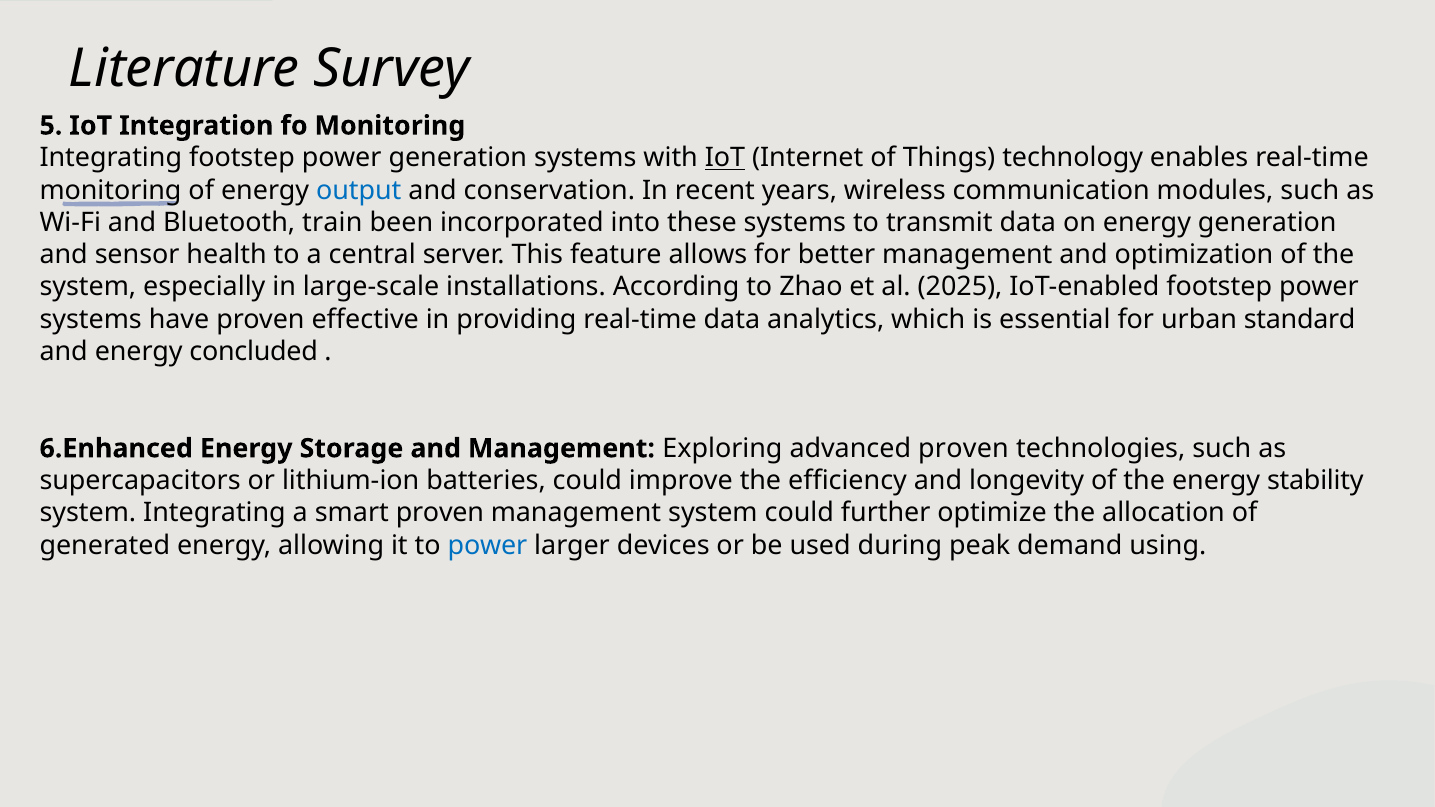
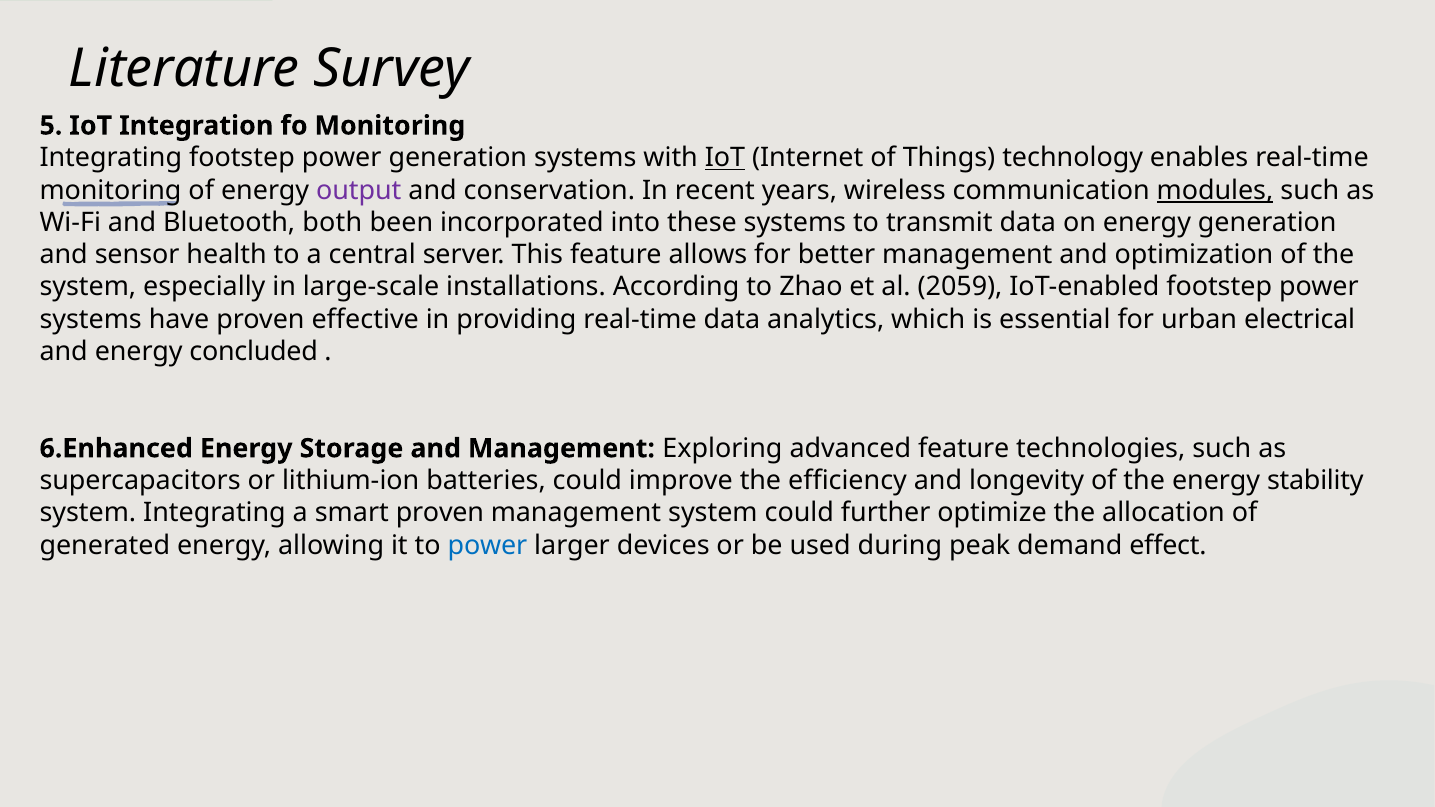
output colour: blue -> purple (359, 190)
modules underline: none -> present (1215, 190)
train: train -> both (332, 223)
2025: 2025 -> 2059 (960, 287)
standard: standard -> electrical (1300, 319)
advanced proven: proven -> feature (964, 449)
using: using -> effect (1168, 545)
